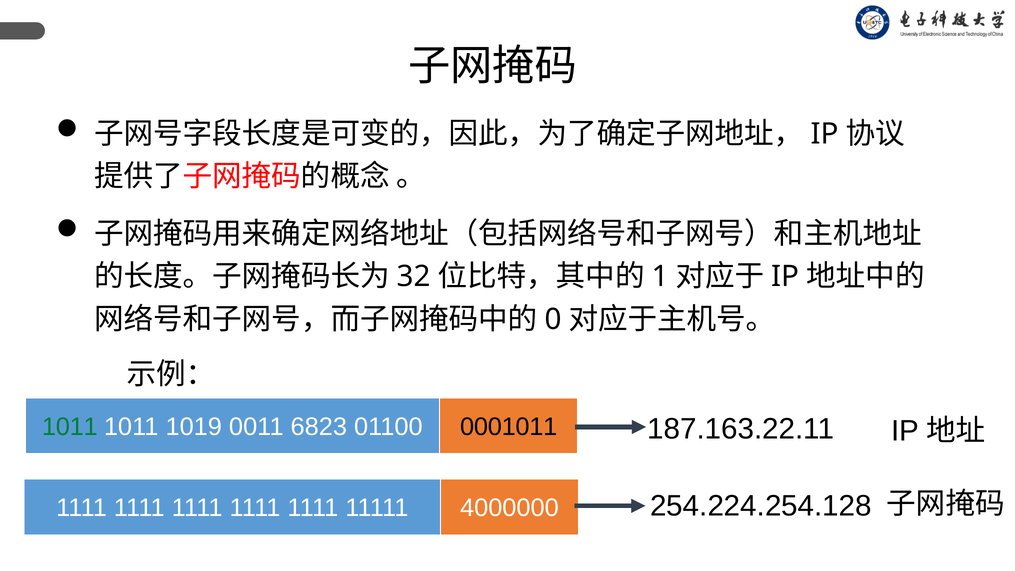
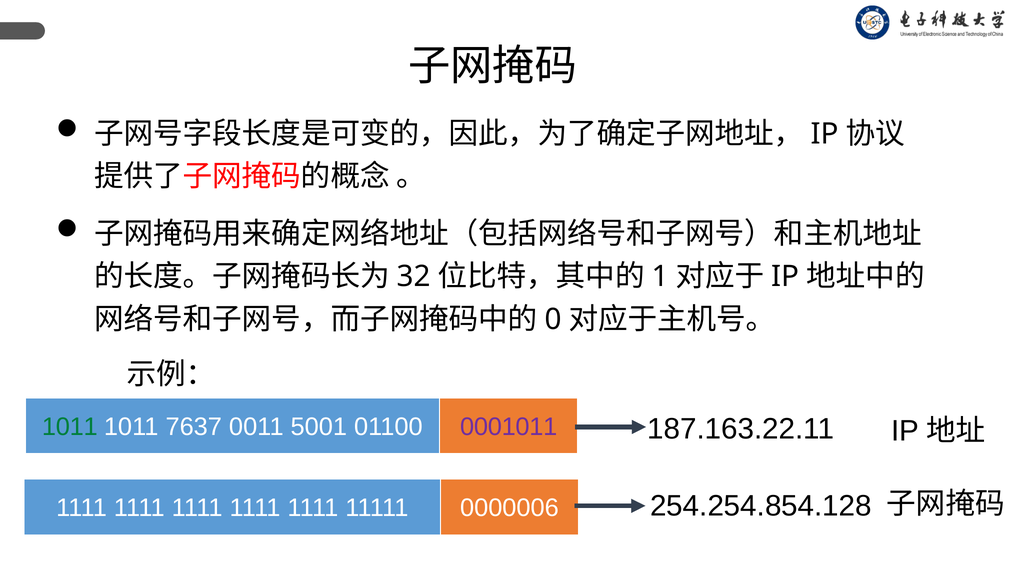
1019: 1019 -> 7637 (194, 427)
6823: 6823 -> 5001 (319, 427)
0001011 colour: black -> purple (509, 427)
254.224.254.128: 254.224.254.128 -> 254.254.854.128 (761, 506)
4000000: 4000000 -> 0000006 (509, 508)
